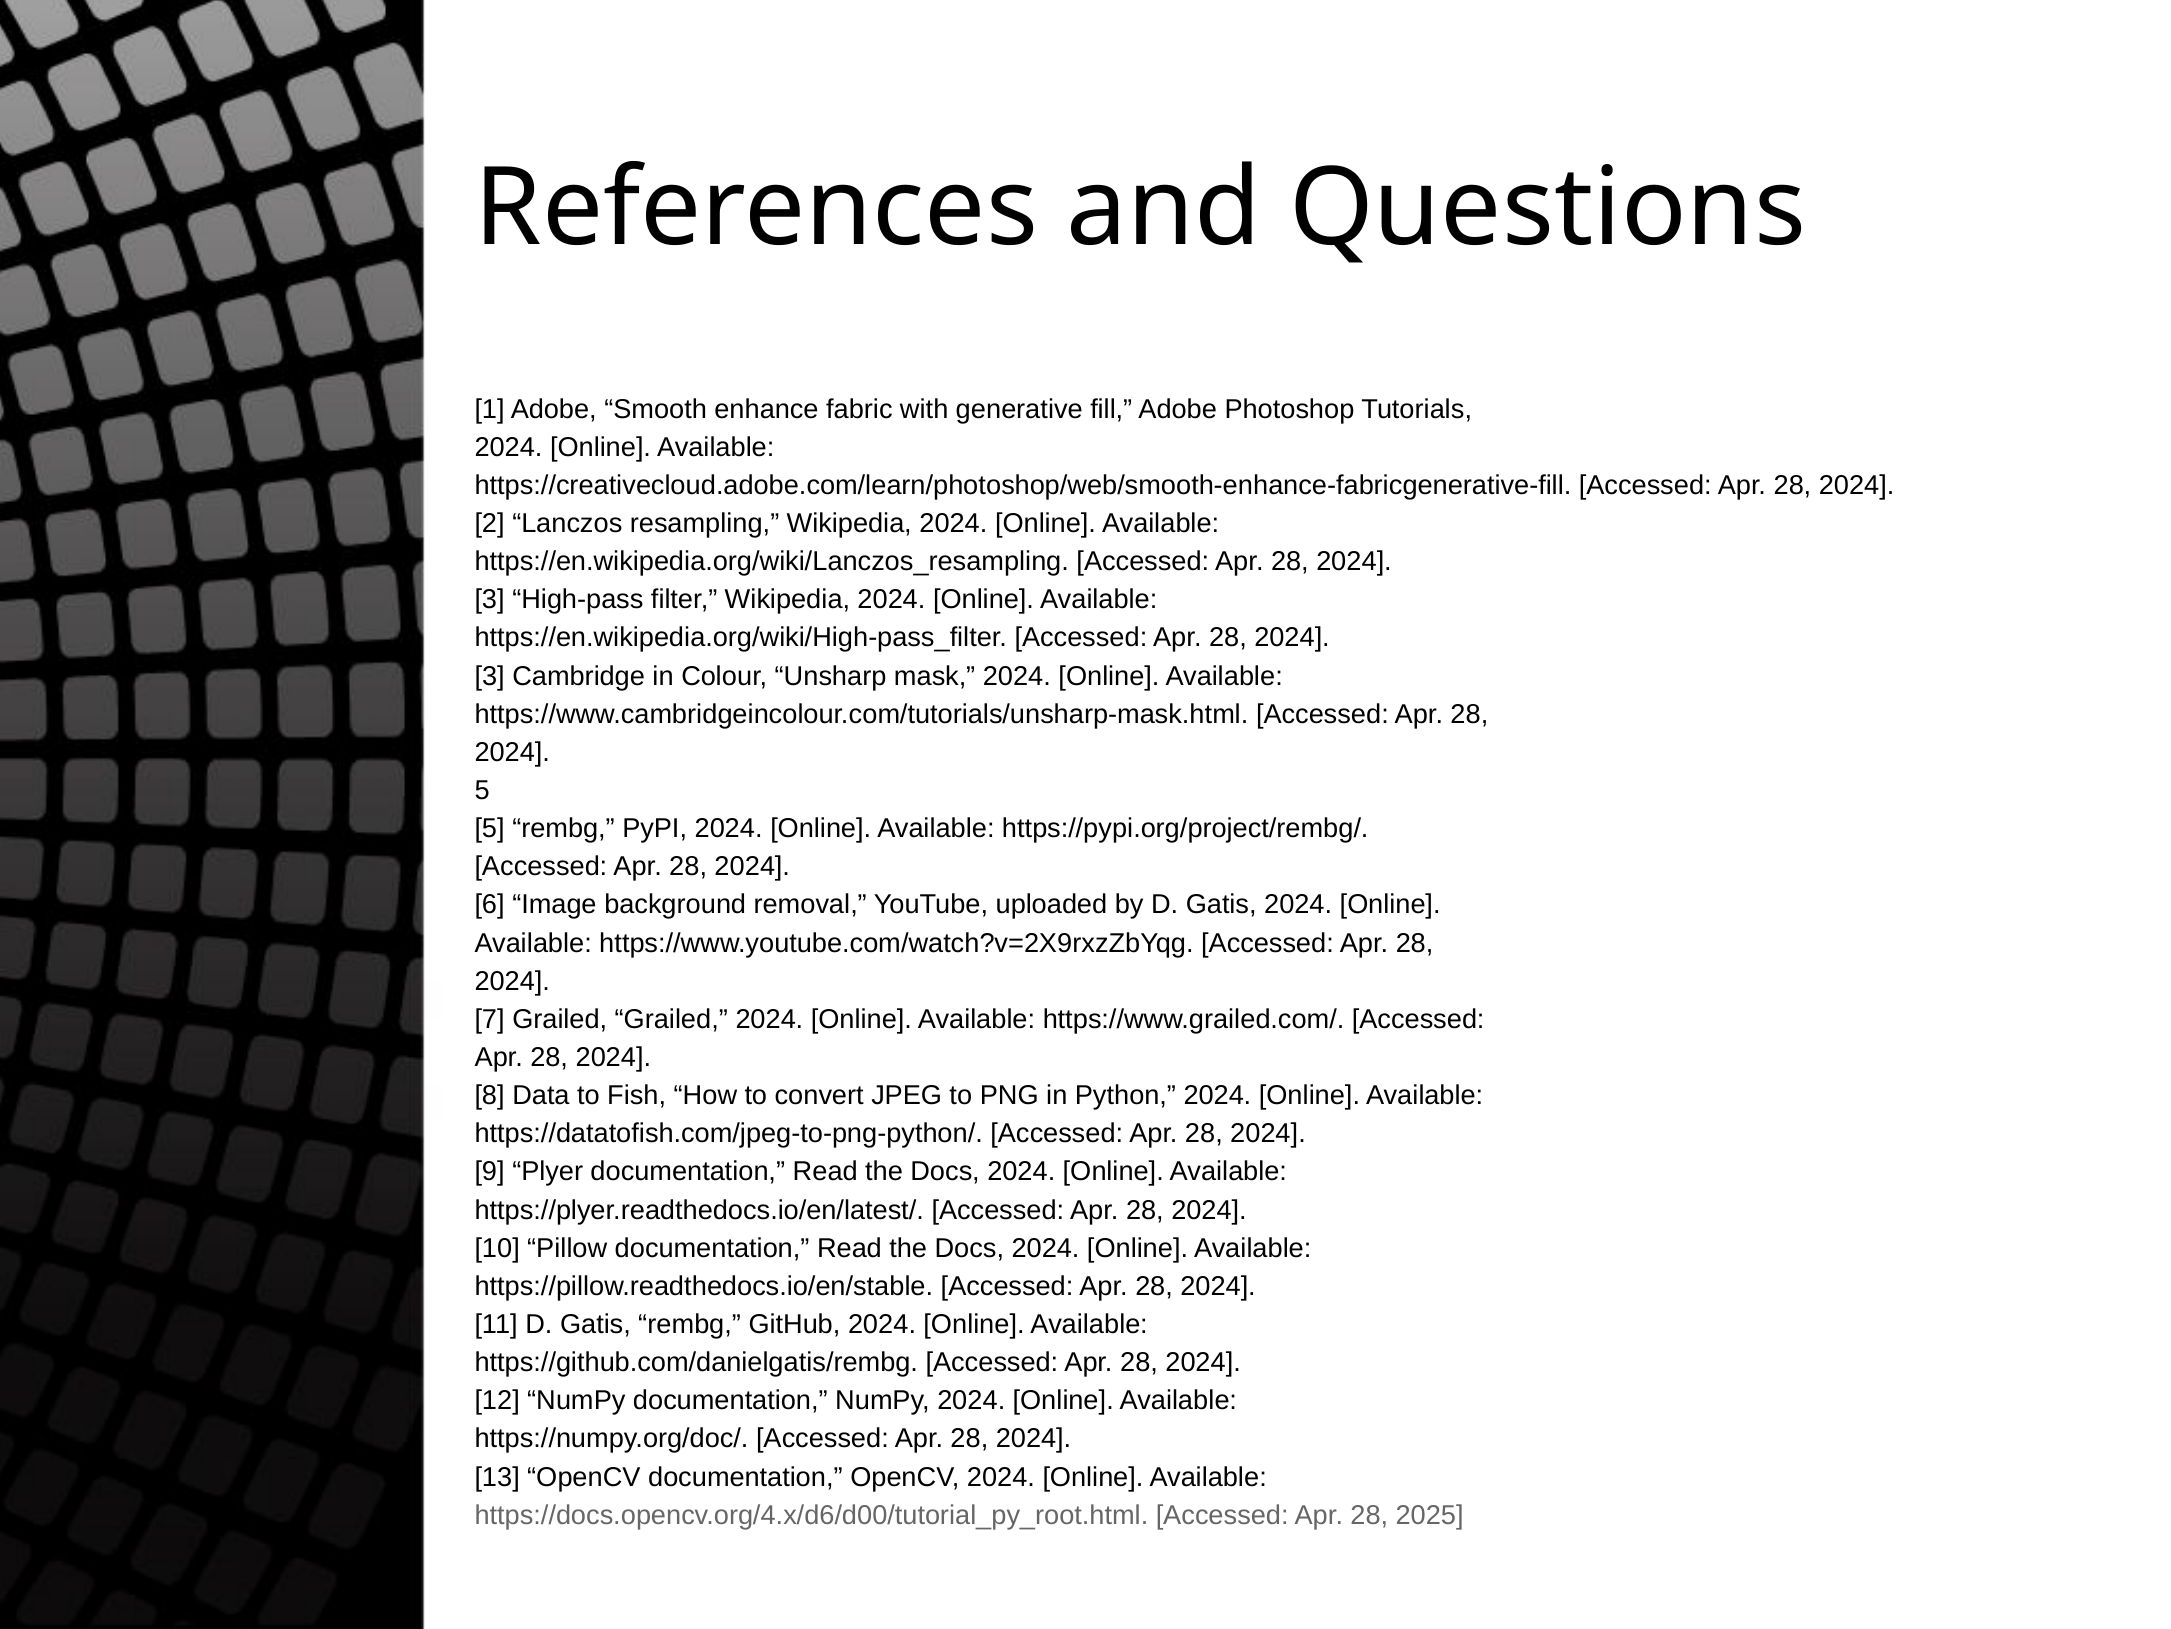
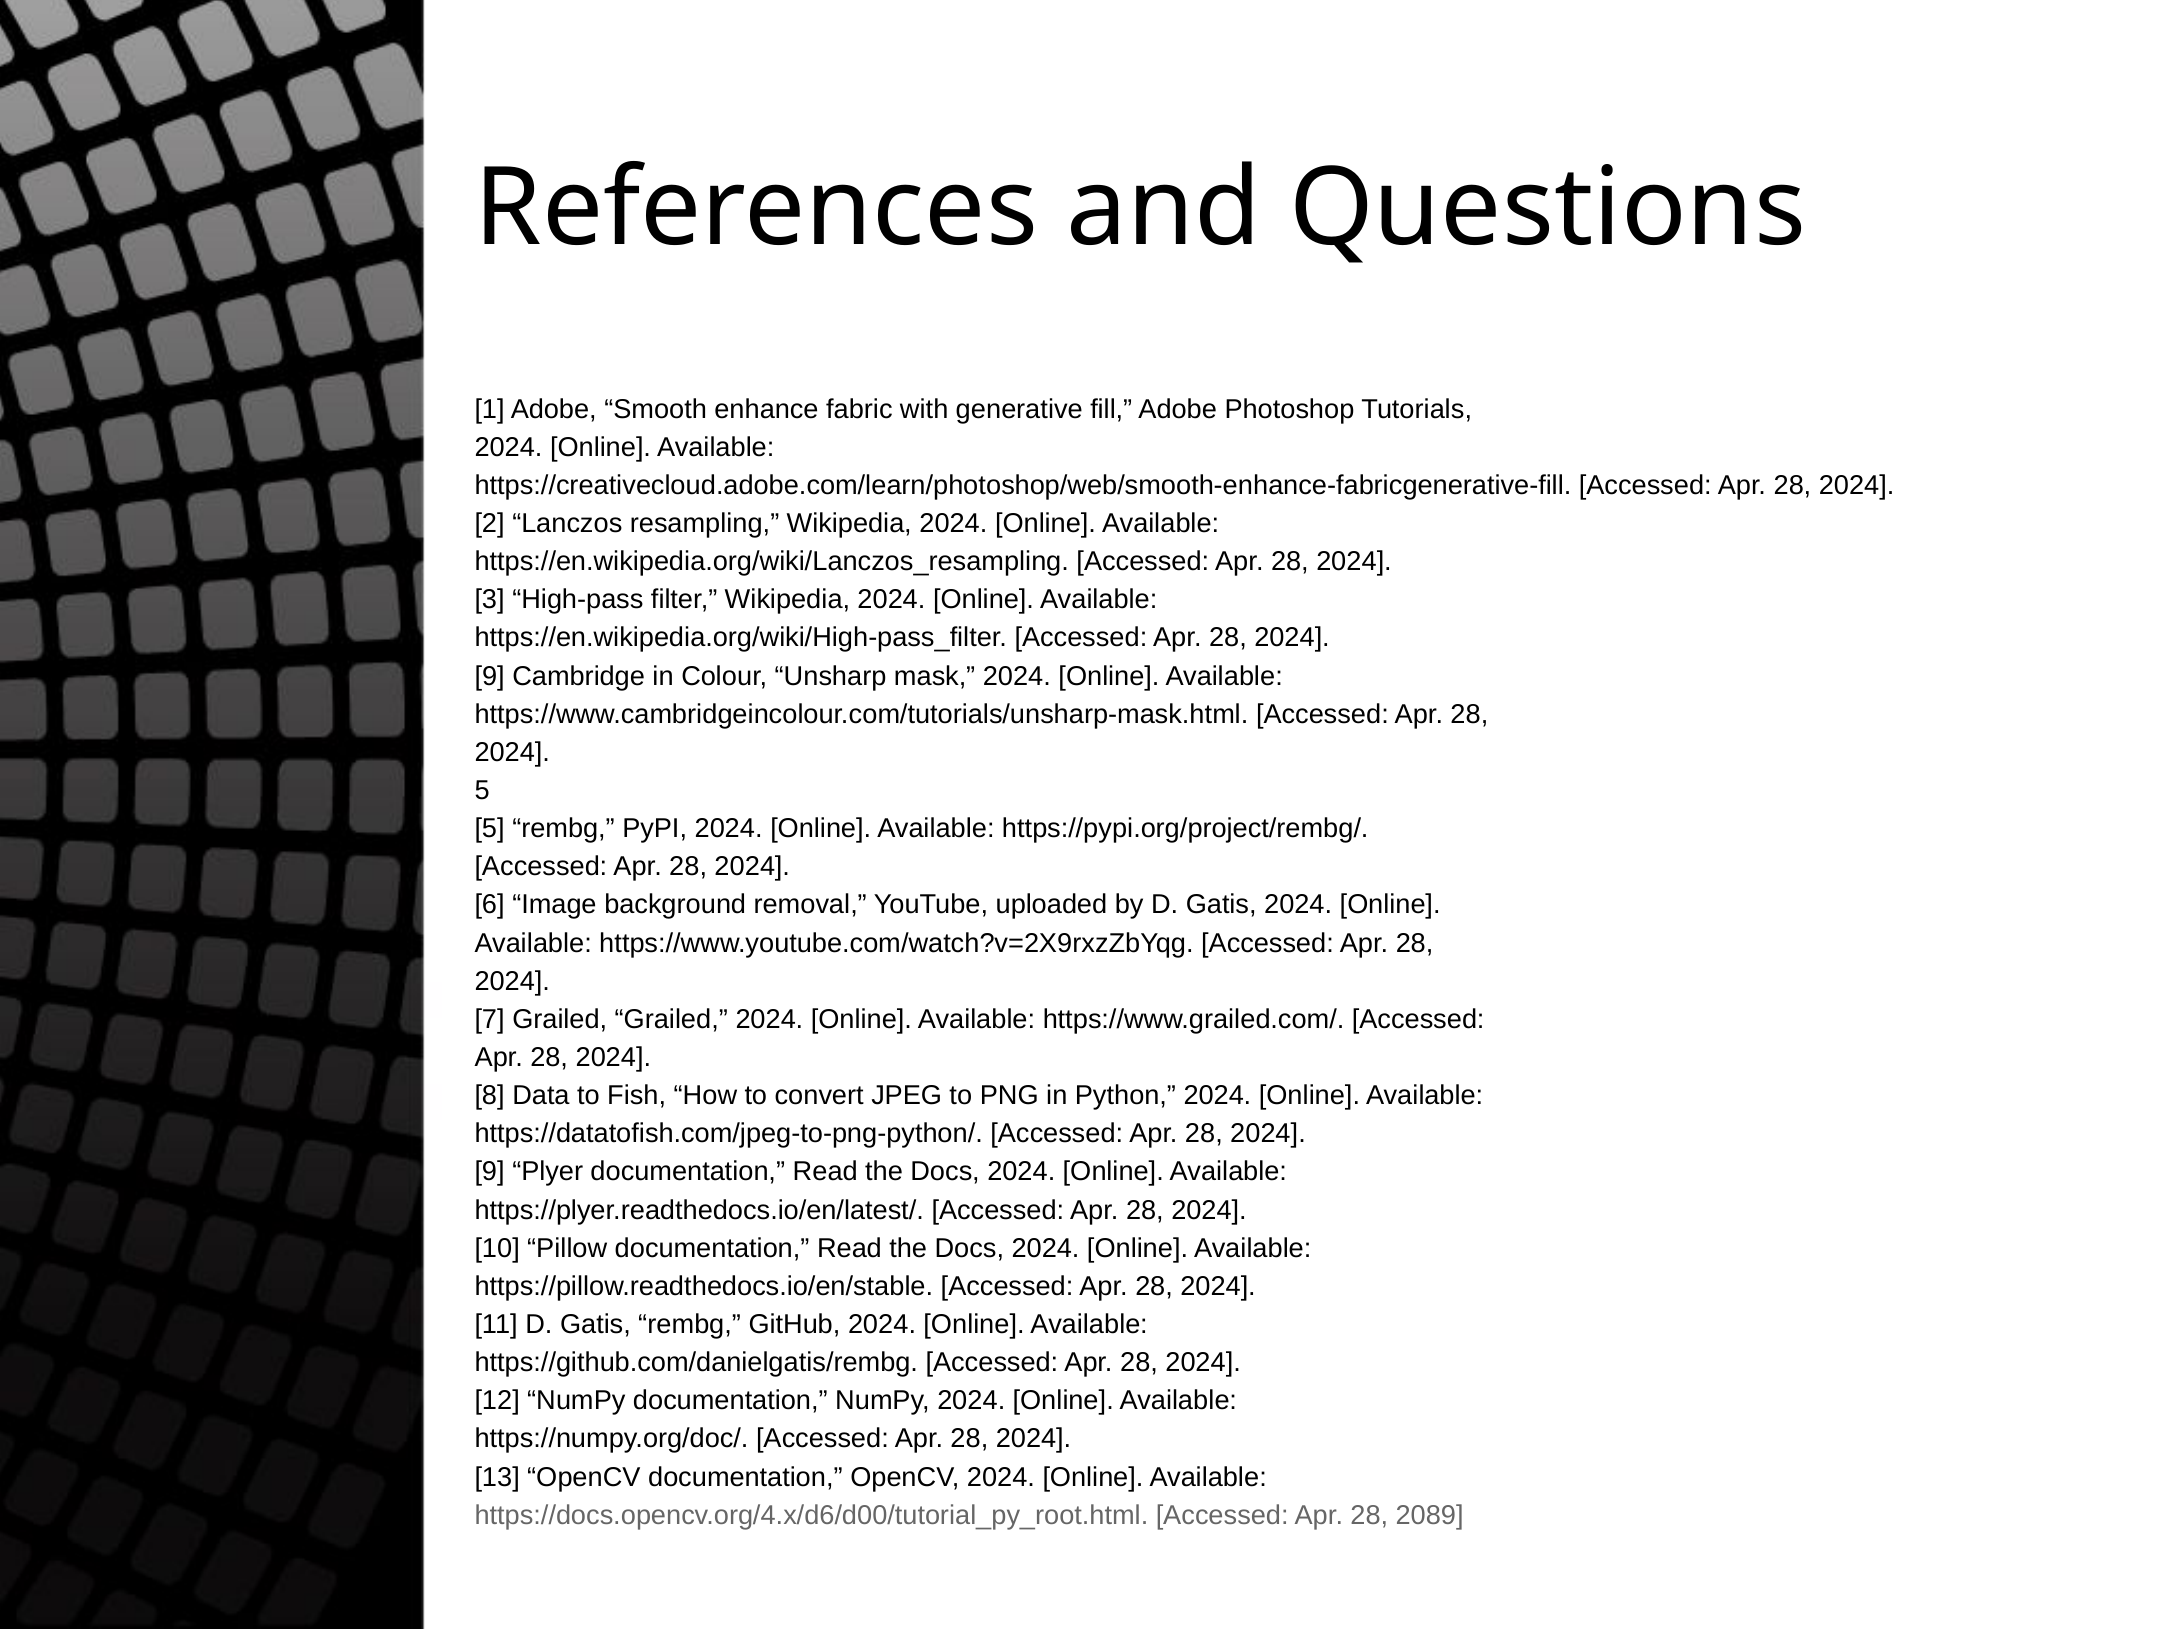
3: 3 -> 9 (490, 676)
2025: 2025 -> 2089 (1430, 1514)
